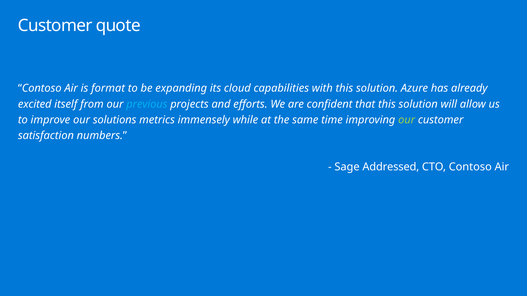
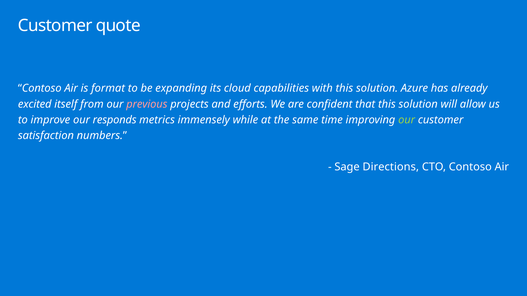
previous colour: light blue -> pink (147, 104)
solutions: solutions -> responds (115, 120)
Addressed: Addressed -> Directions (391, 167)
